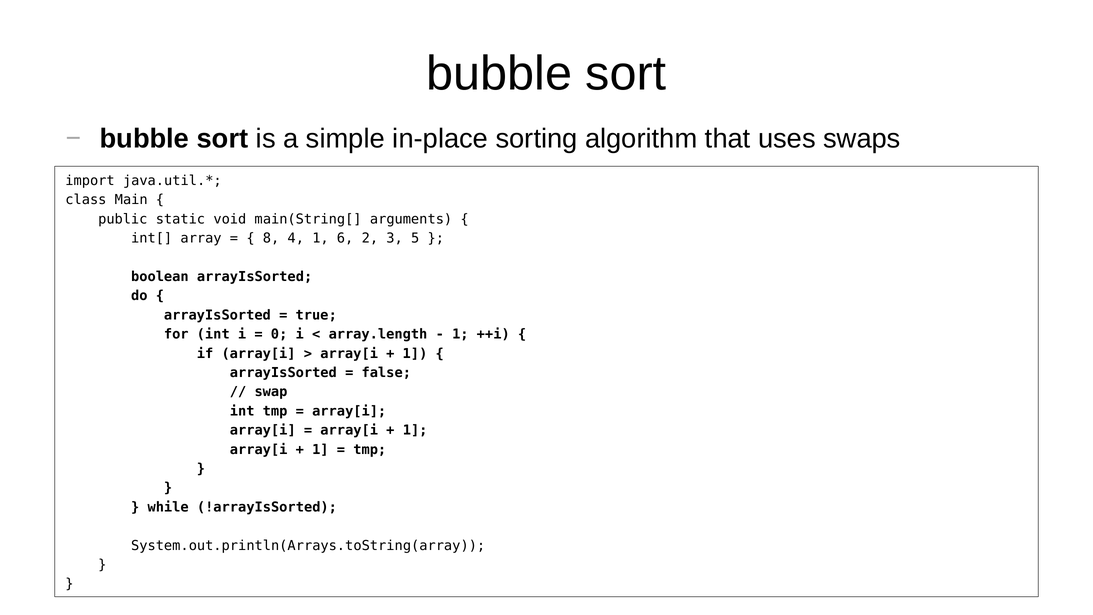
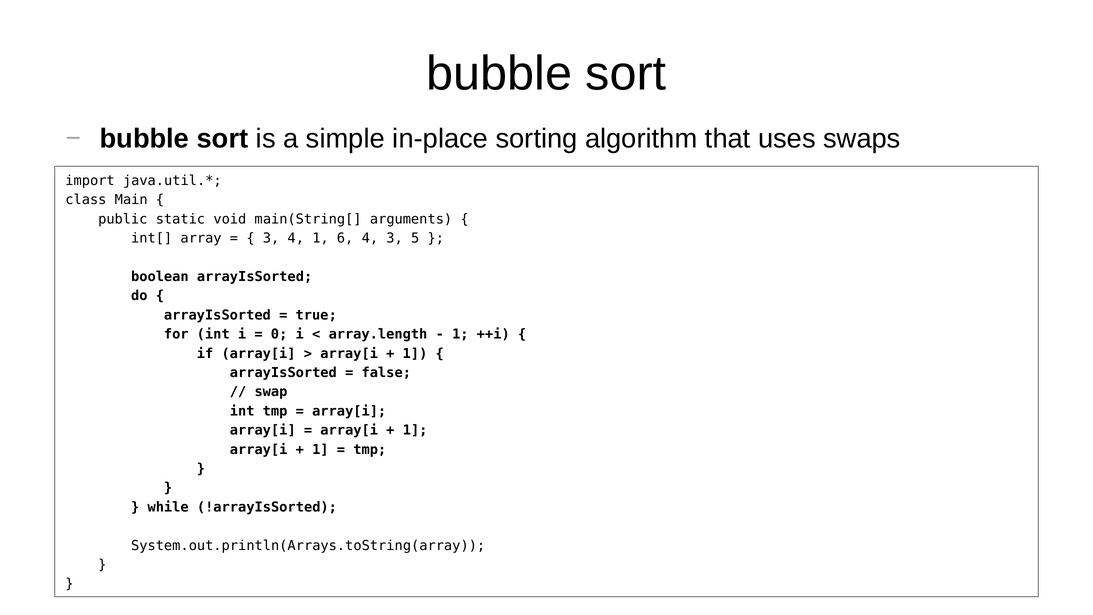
8: 8 -> 3 (271, 238)
6 2: 2 -> 4 (370, 238)
